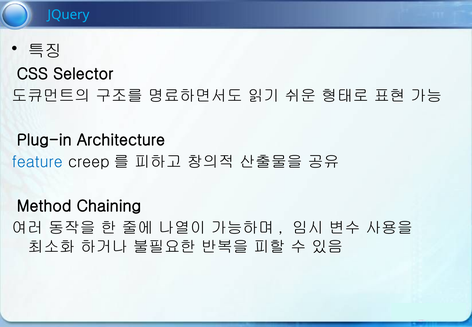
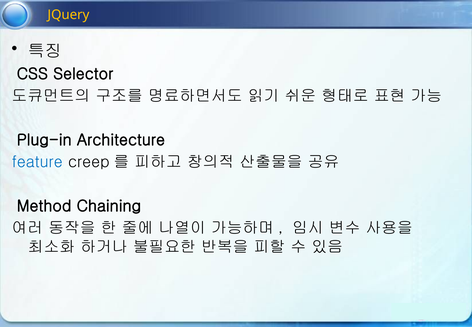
JQuery colour: light blue -> yellow (68, 15)
